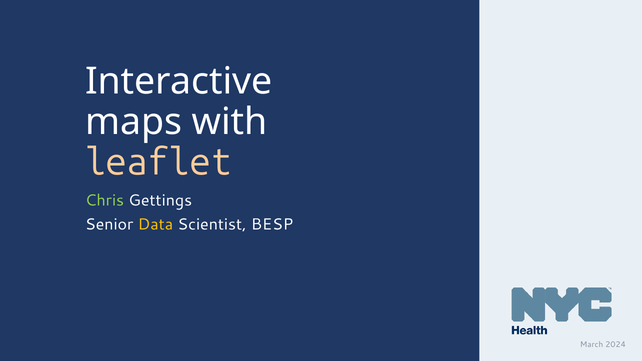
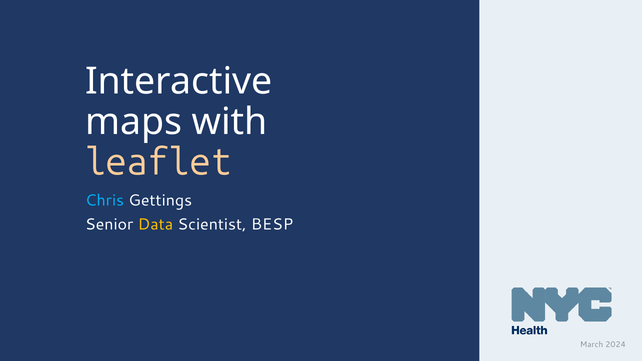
Chris colour: light green -> light blue (105, 201)
